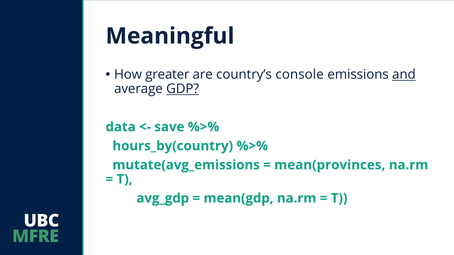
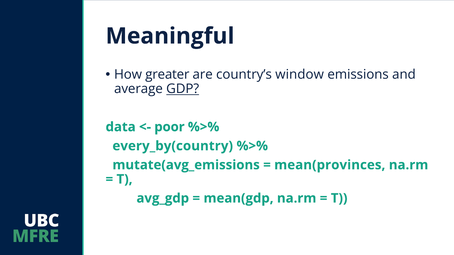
console: console -> window (300, 75)
and underline: present -> none (404, 75)
save: save -> poor (169, 127)
hours_by(country: hours_by(country -> every_by(country (173, 146)
